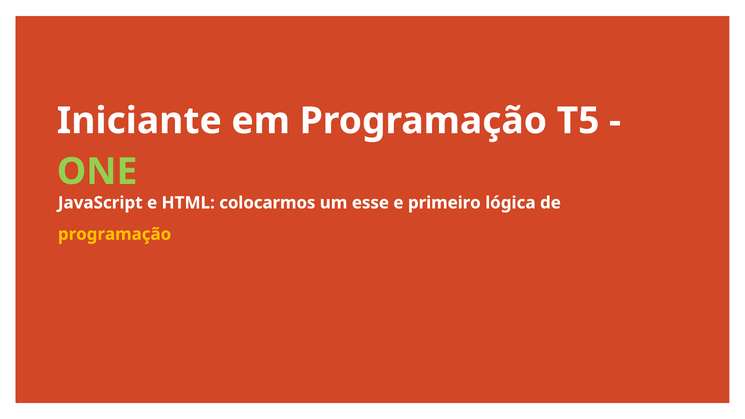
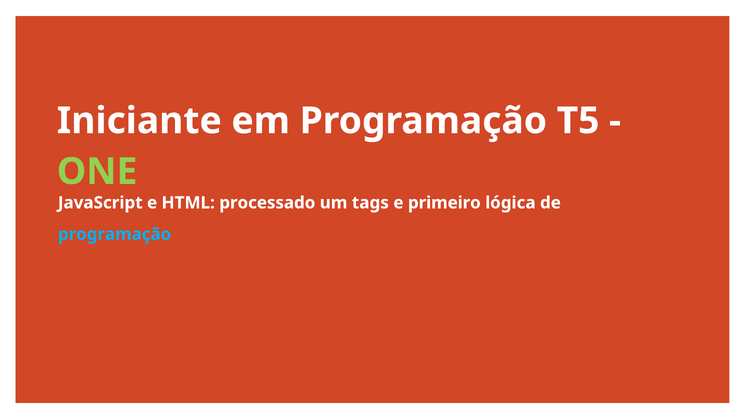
colocarmos: colocarmos -> processado (267, 203)
esse: esse -> tags (370, 203)
programação colour: yellow -> light blue (115, 234)
